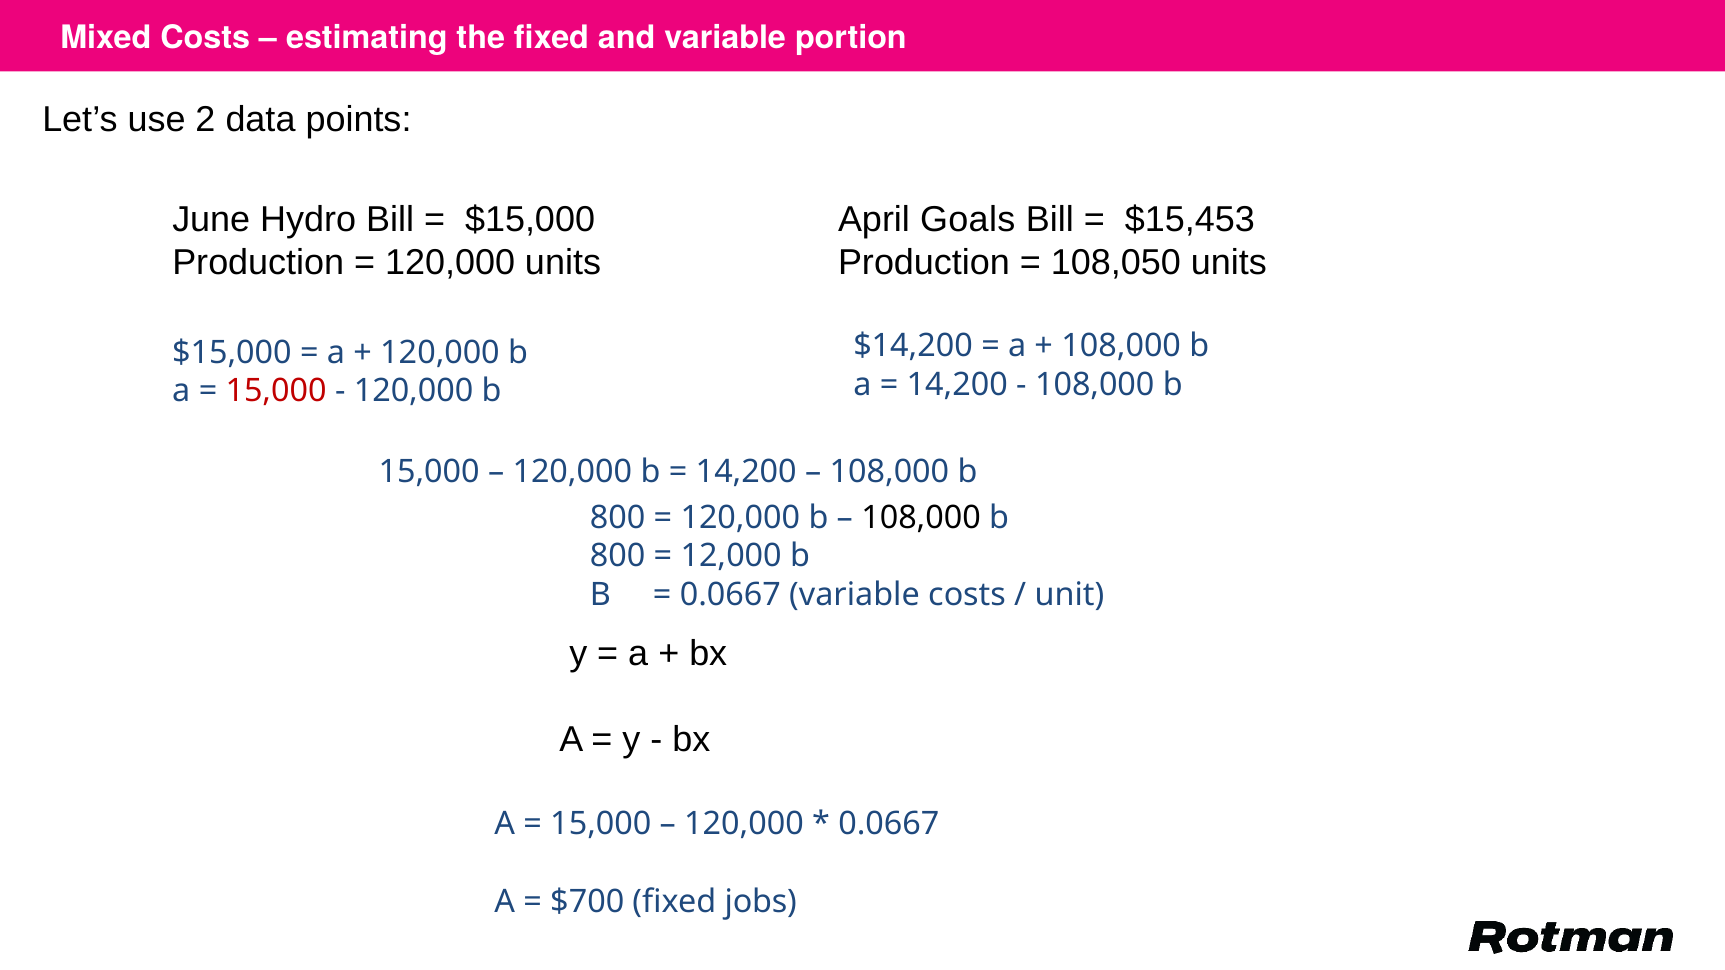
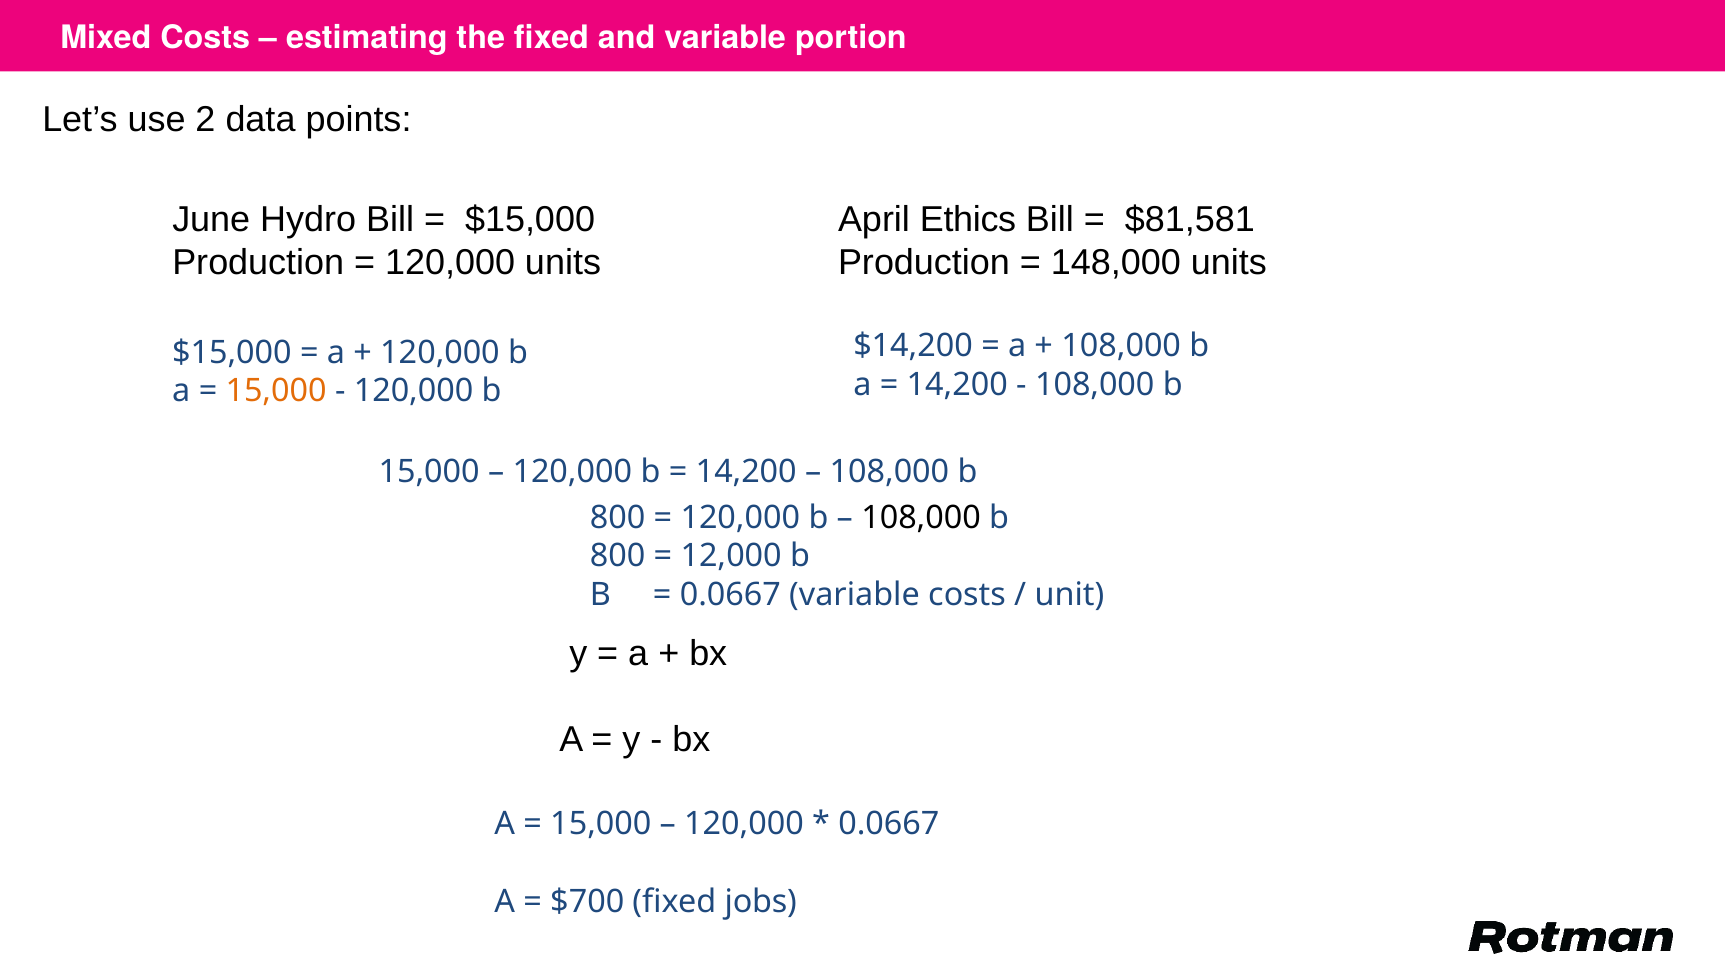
Goals: Goals -> Ethics (968, 219)
$15,453: $15,453 -> $81,581 (1190, 219)
108,050: 108,050 -> 148,000 (1116, 262)
15,000 colour: red -> orange (276, 391)
